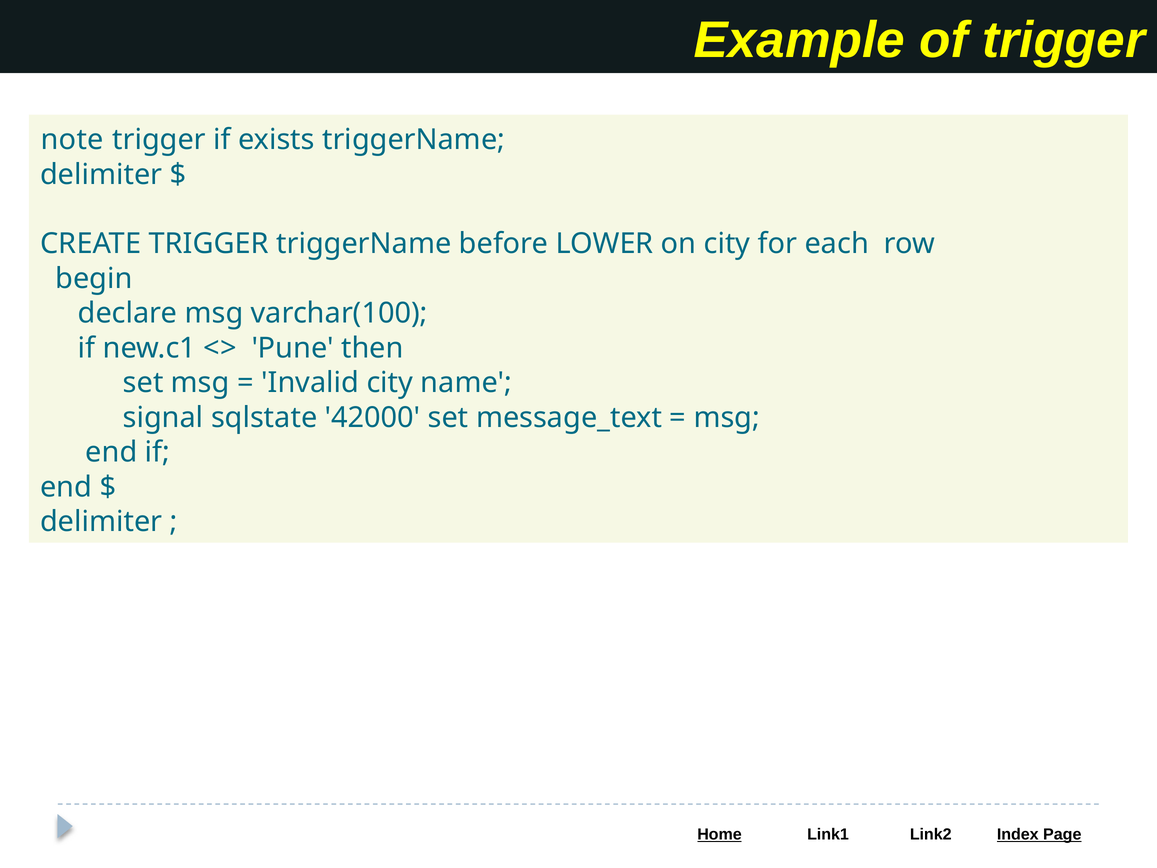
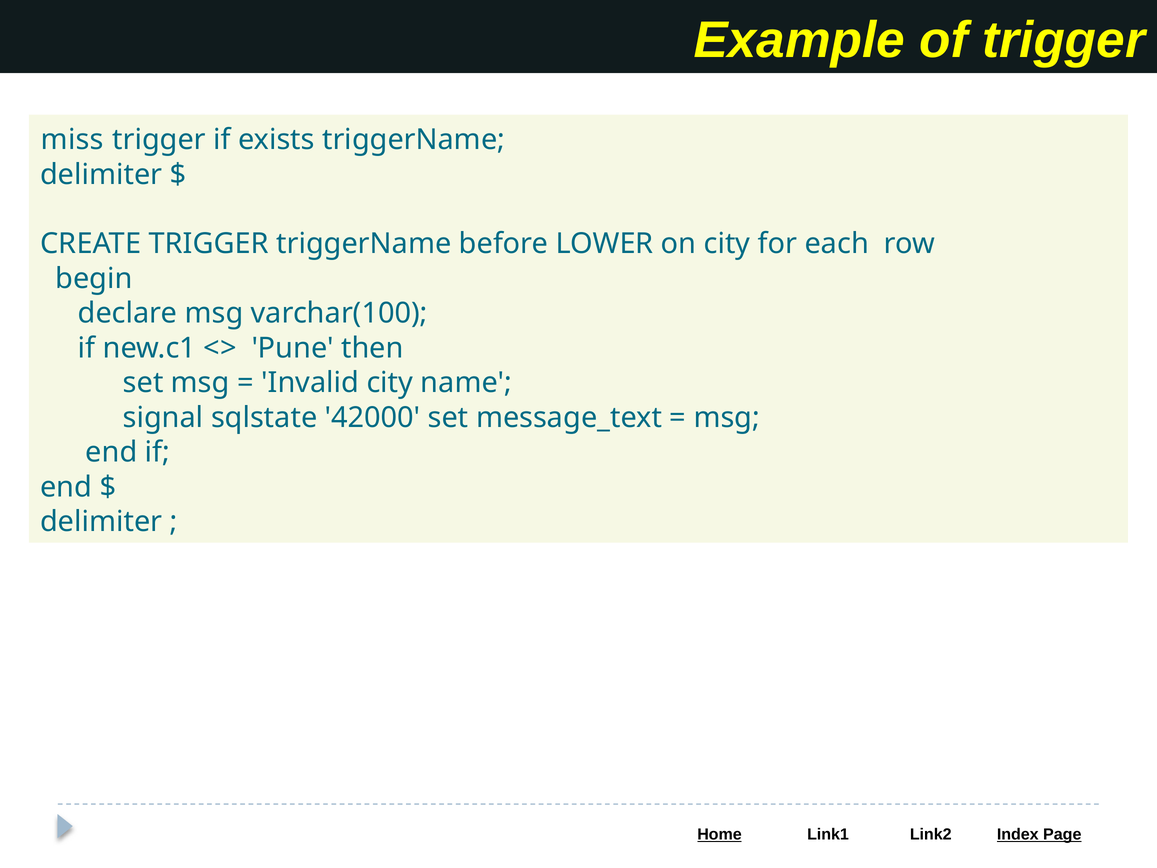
note: note -> miss (72, 140)
